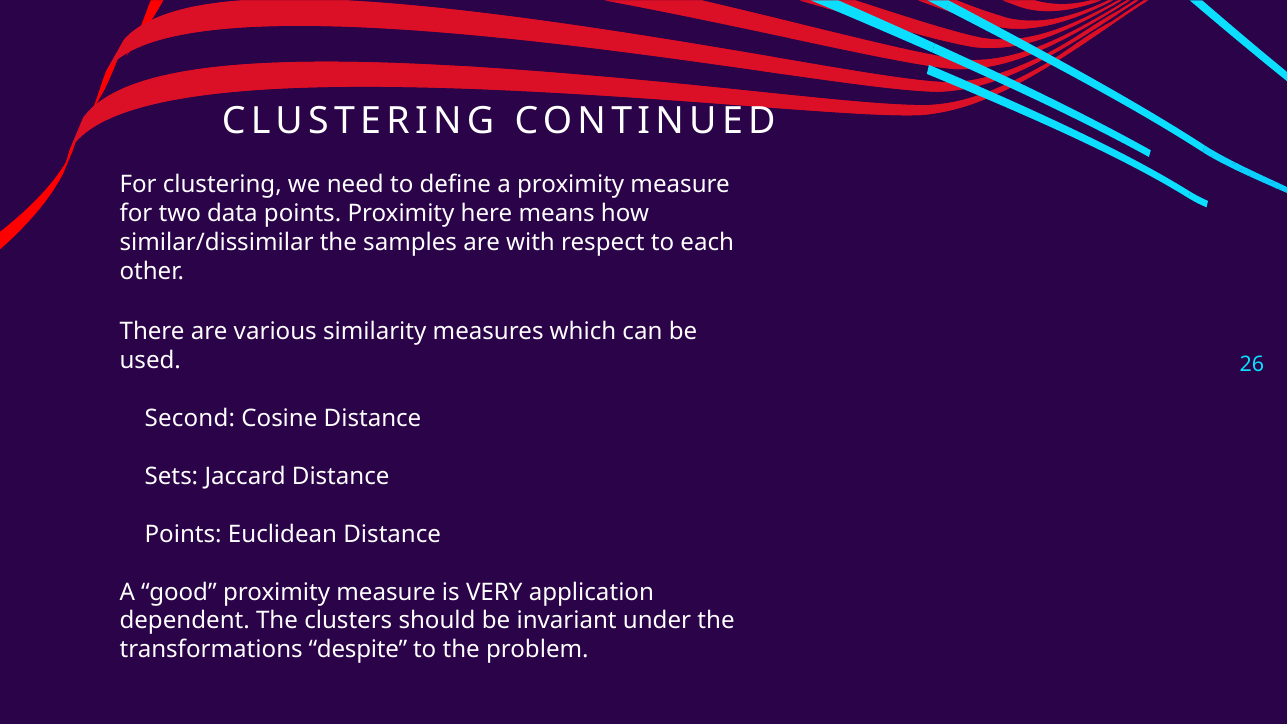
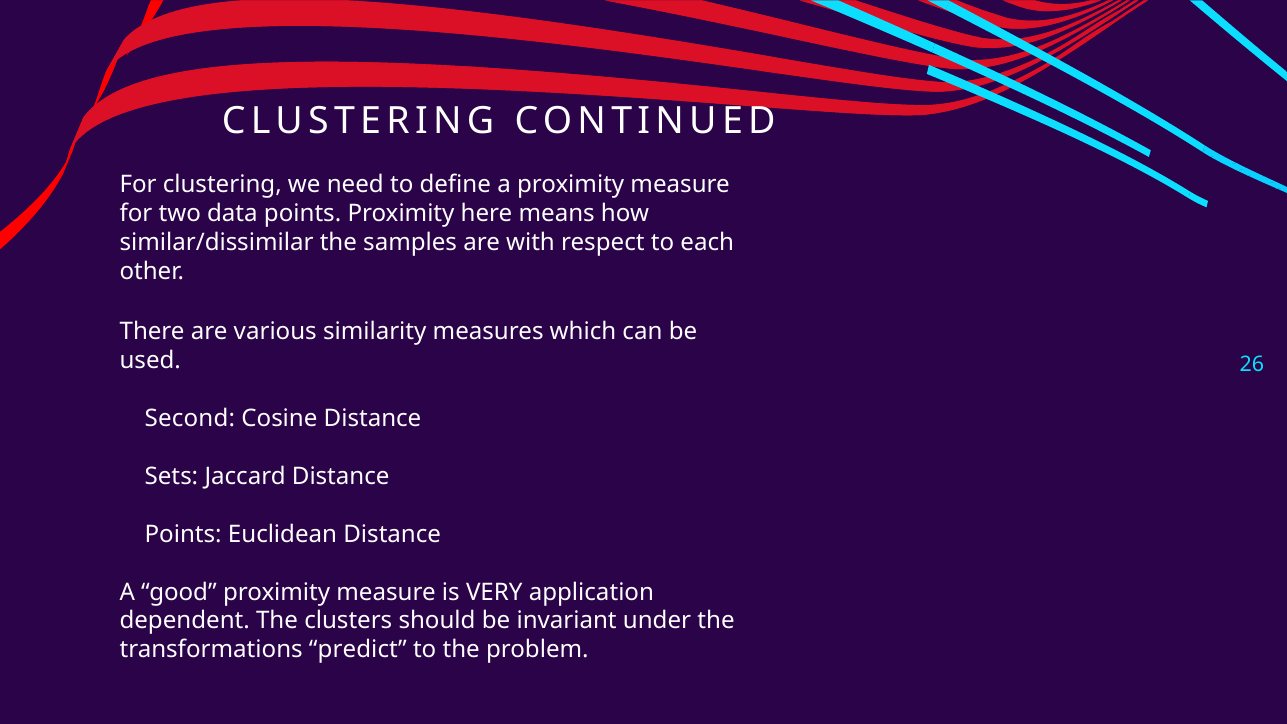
despite: despite -> predict (358, 650)
